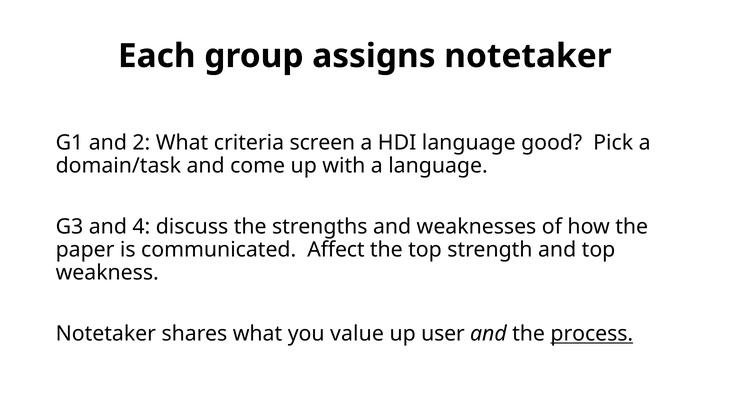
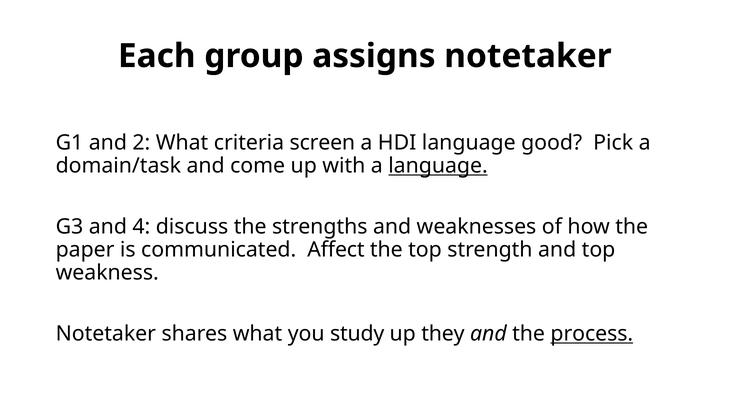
language underline: none -> present (438, 166)
value: value -> study (357, 334)
user: user -> they (443, 334)
